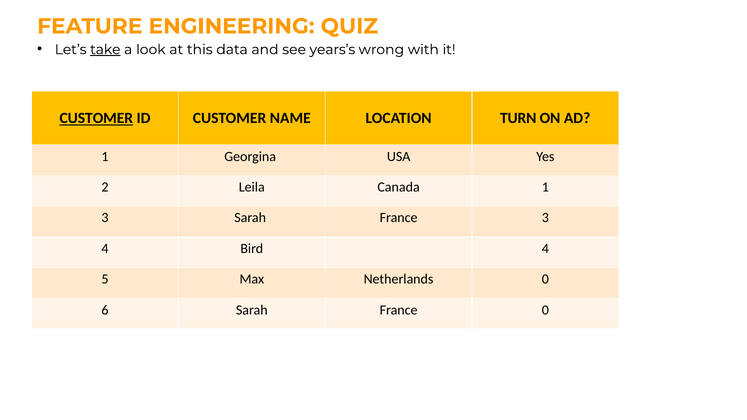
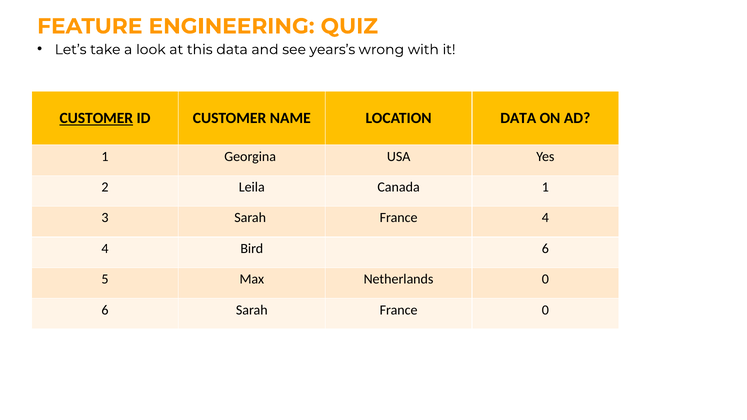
take underline: present -> none (105, 50)
LOCATION TURN: TURN -> DATA (518, 118)
France 3: 3 -> 4 (545, 218)
Bird 4: 4 -> 6 (545, 249)
